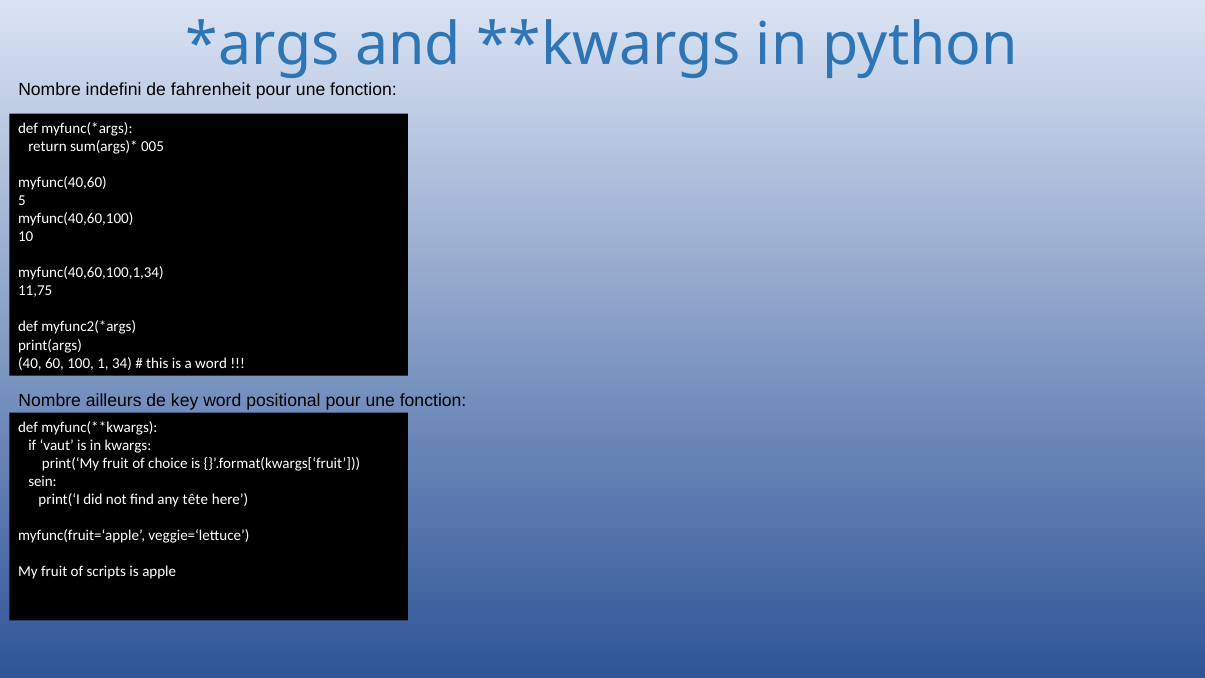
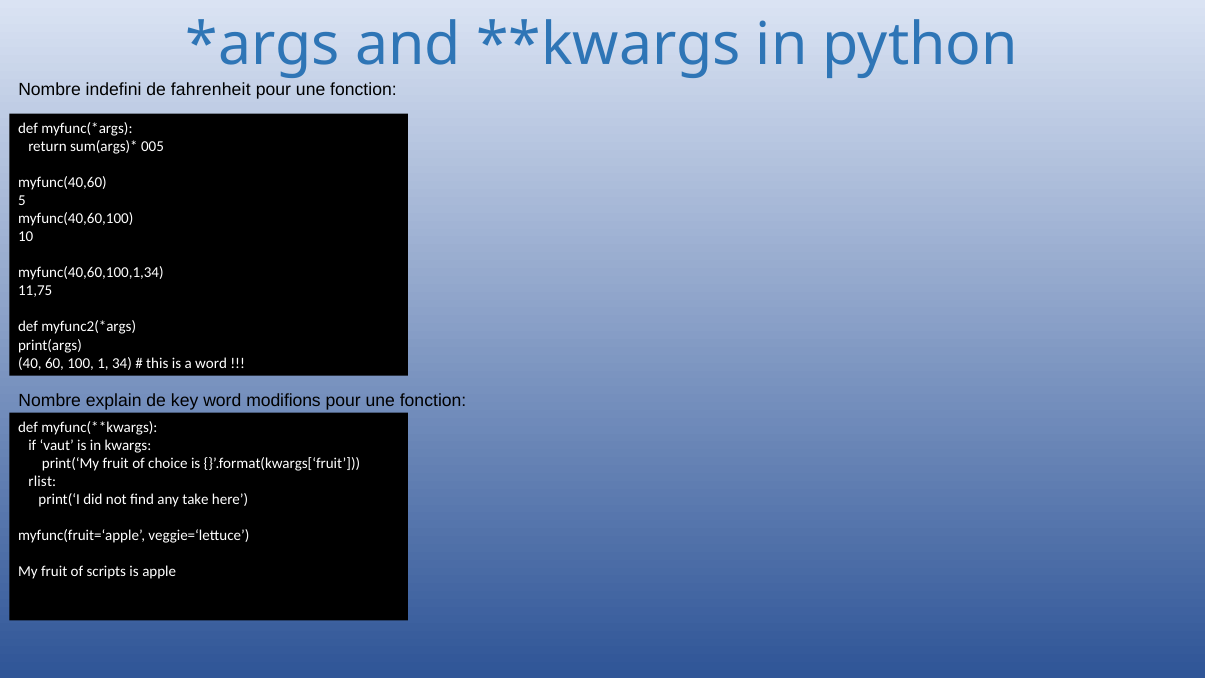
ailleurs: ailleurs -> explain (114, 400)
positional: positional -> modifions (284, 400)
sein: sein -> rlist (42, 481)
tête: tête -> take (195, 499)
